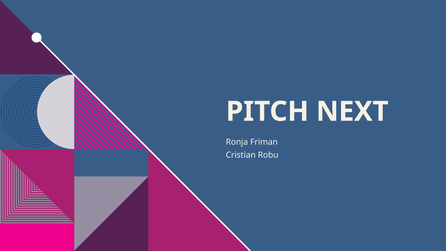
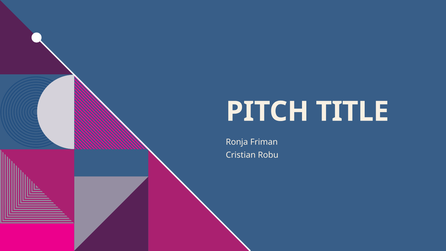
NEXT: NEXT -> TITLE (352, 111)
